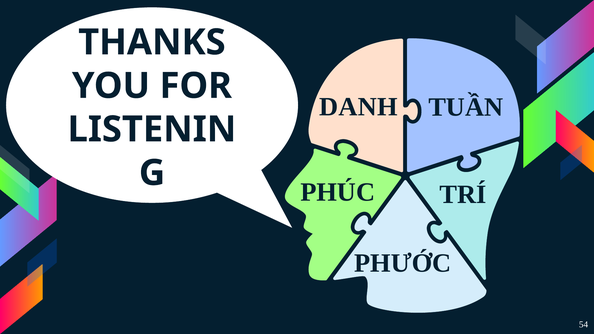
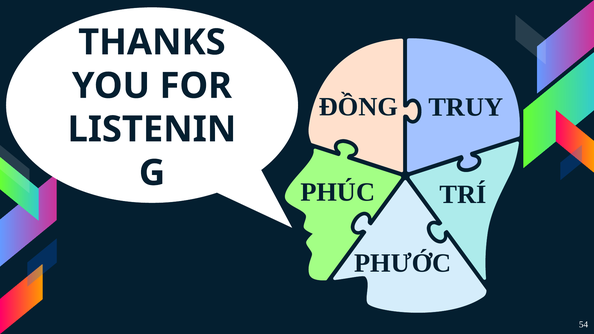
DANH: DANH -> ĐỒNG (358, 107)
TUẦN: TUẦN -> TRUY (466, 107)
